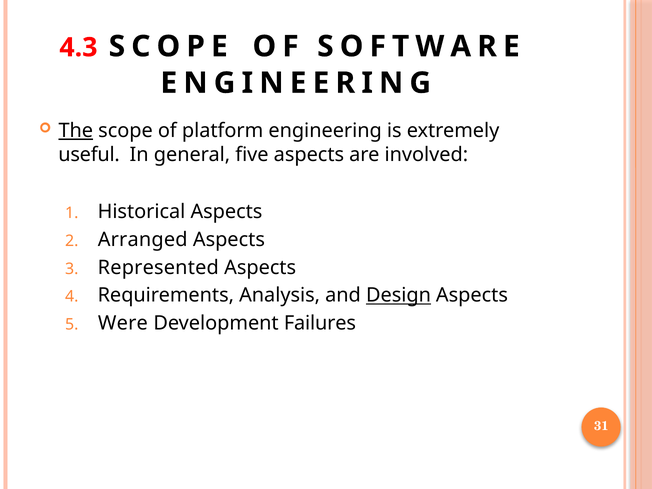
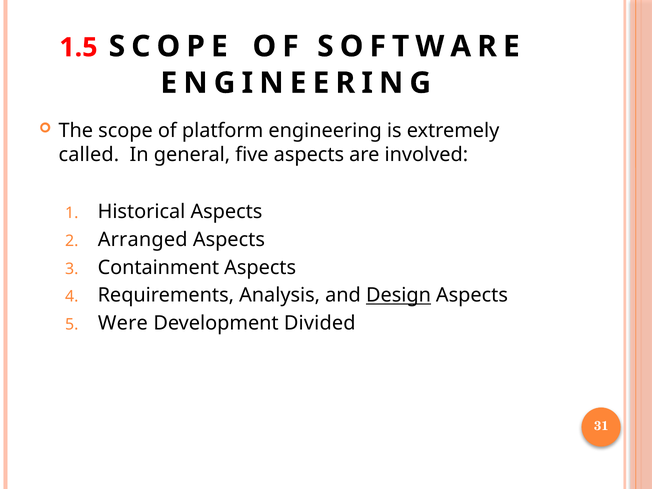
4.3: 4.3 -> 1.5 (78, 47)
The underline: present -> none (76, 131)
useful: useful -> called (89, 155)
Represented: Represented -> Containment (158, 268)
Failures: Failures -> Divided (320, 323)
